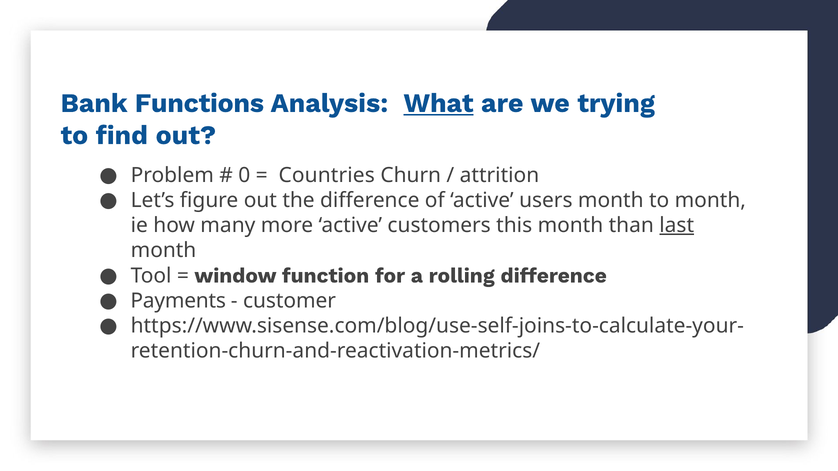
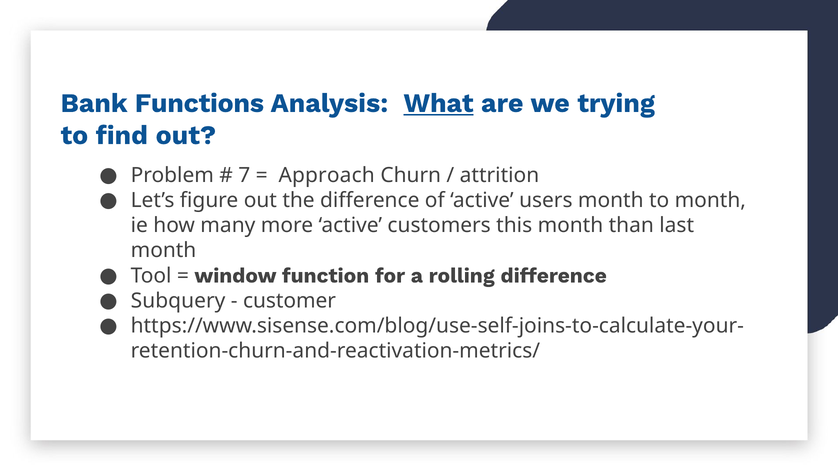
0: 0 -> 7 (244, 175)
Countries: Countries -> Approach (327, 175)
last underline: present -> none (677, 226)
Payments: Payments -> Subquery (178, 301)
